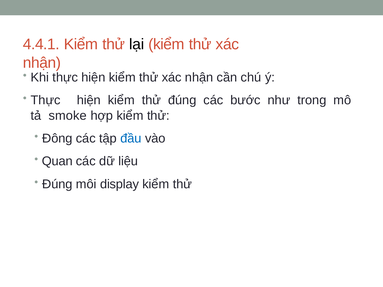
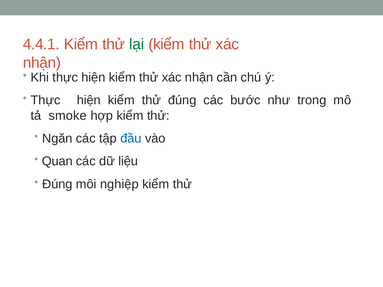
lại colour: black -> green (137, 44)
Đông: Đông -> Ngăn (57, 139)
display: display -> nghiệp (119, 184)
